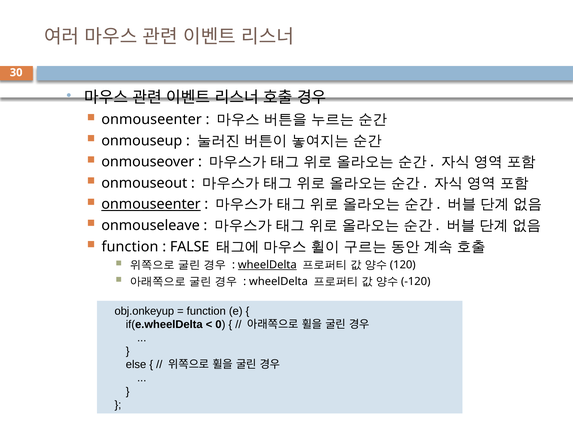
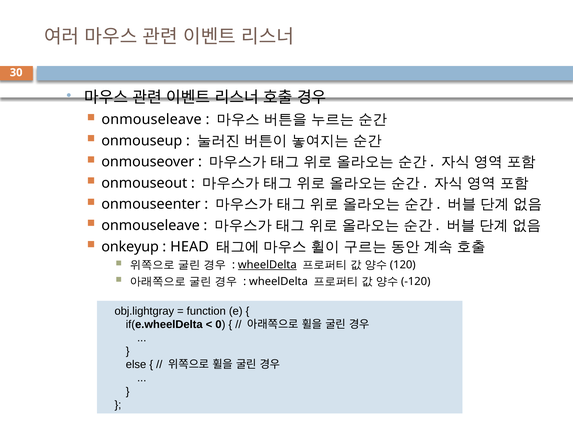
onmouseenter: onmouseenter -> onmouseleave (152, 120)
onmouseenter underline: present -> none (151, 204)
function: function -> onkeyup (130, 246)
FALSE: FALSE -> HEAD (189, 246)
obj.onkeyup: obj.onkeyup -> obj.lightgray (144, 311)
